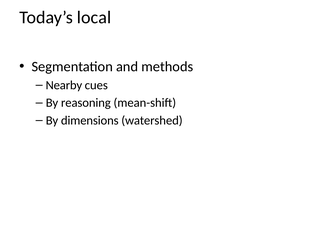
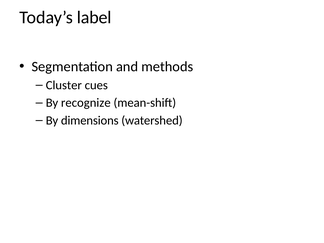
local: local -> label (94, 17)
Nearby: Nearby -> Cluster (64, 85)
reasoning: reasoning -> recognize (86, 103)
